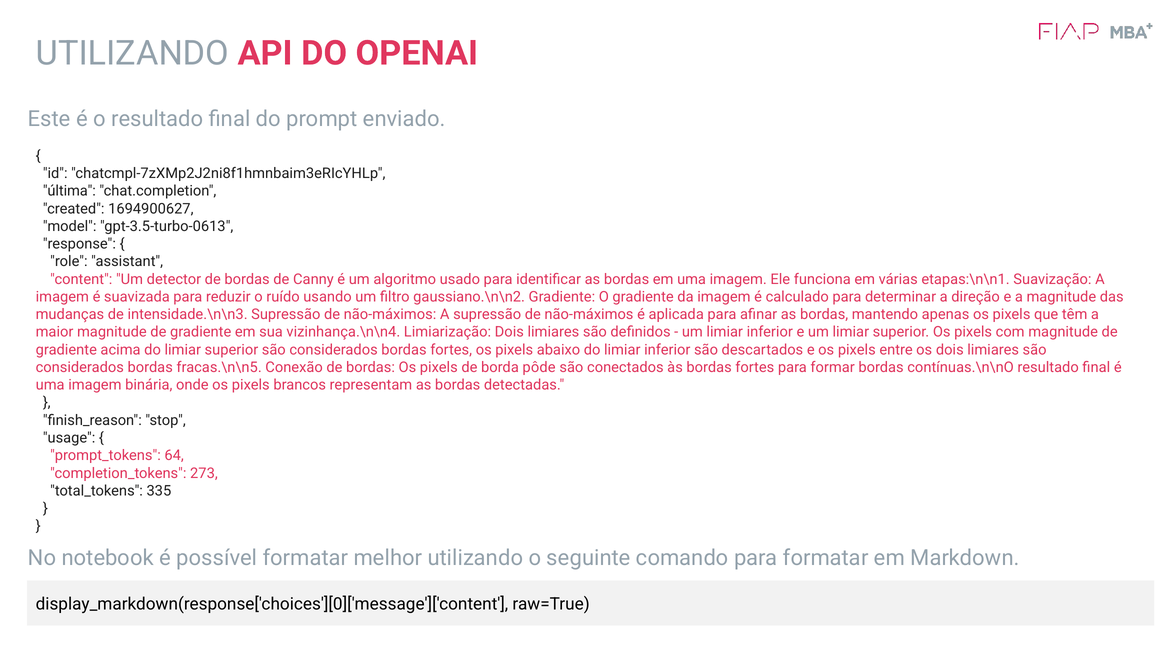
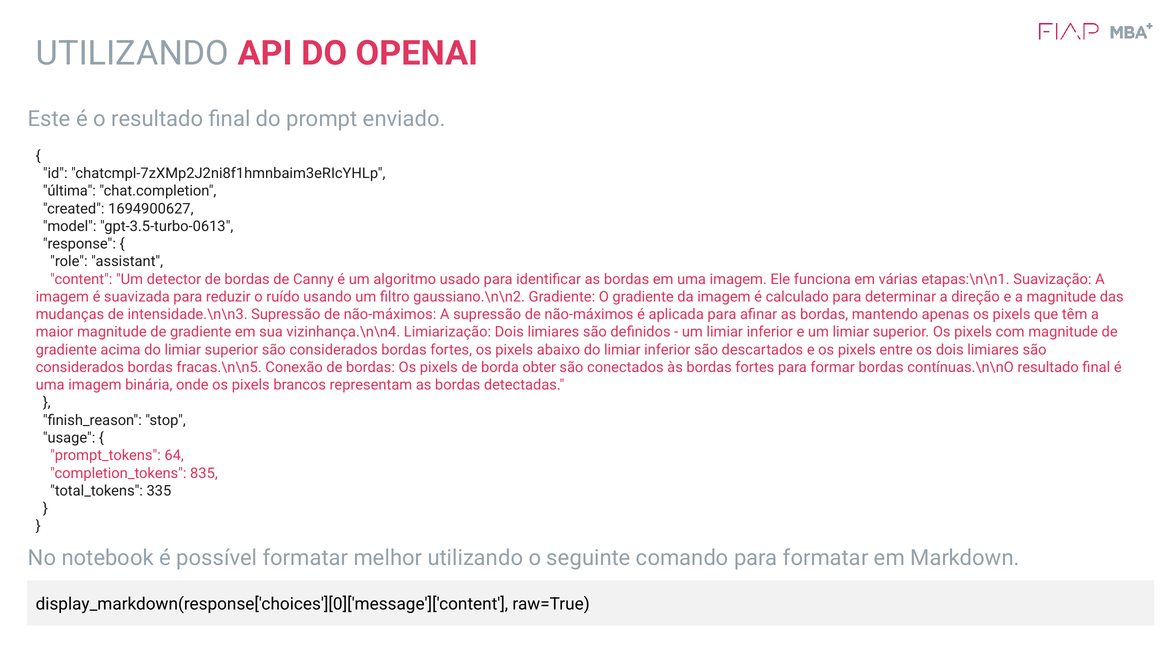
pôde: pôde -> obter (539, 368)
273: 273 -> 835 (204, 474)
